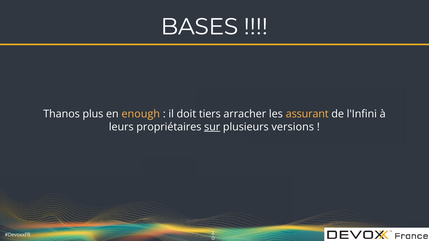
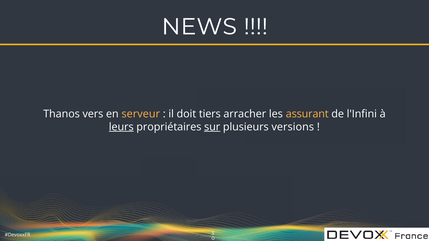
BASES: BASES -> NEWS (199, 27)
plus: plus -> vers (93, 114)
enough: enough -> serveur (141, 114)
leurs underline: none -> present (121, 127)
